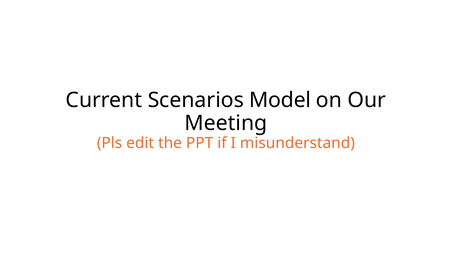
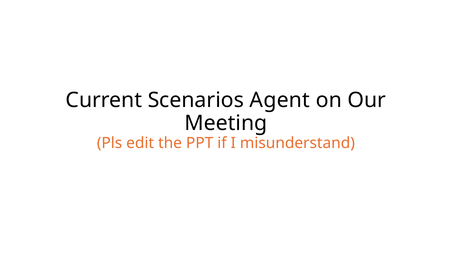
Model: Model -> Agent (280, 100)
